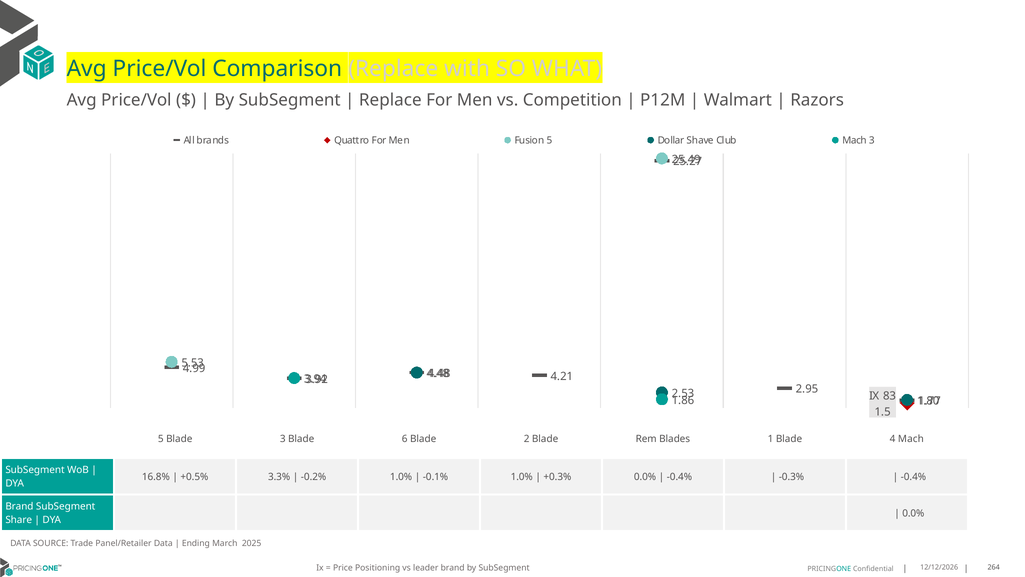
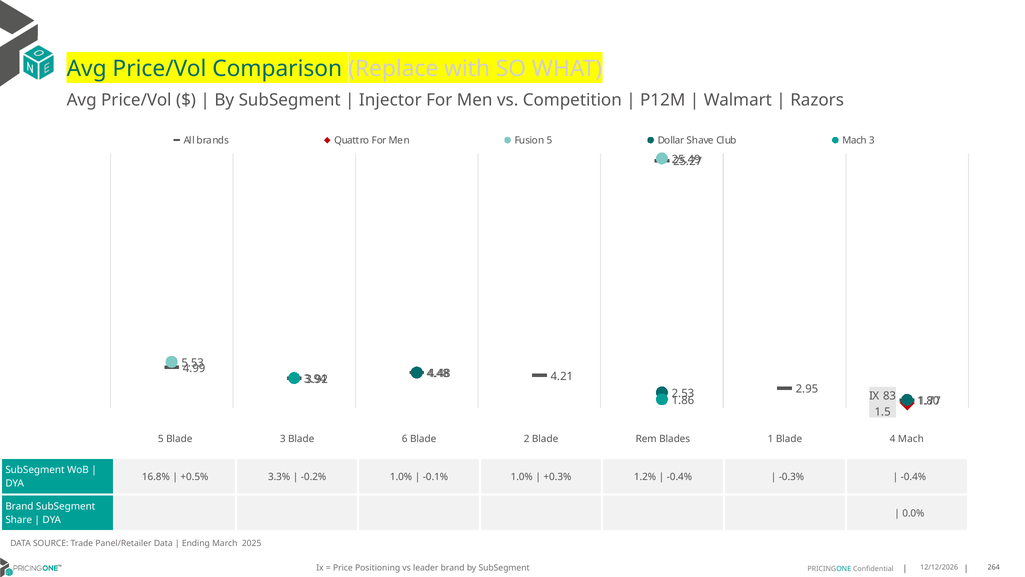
Replace: Replace -> Injector (390, 100)
+0.3% 0.0%: 0.0% -> 1.2% (645, 477)
